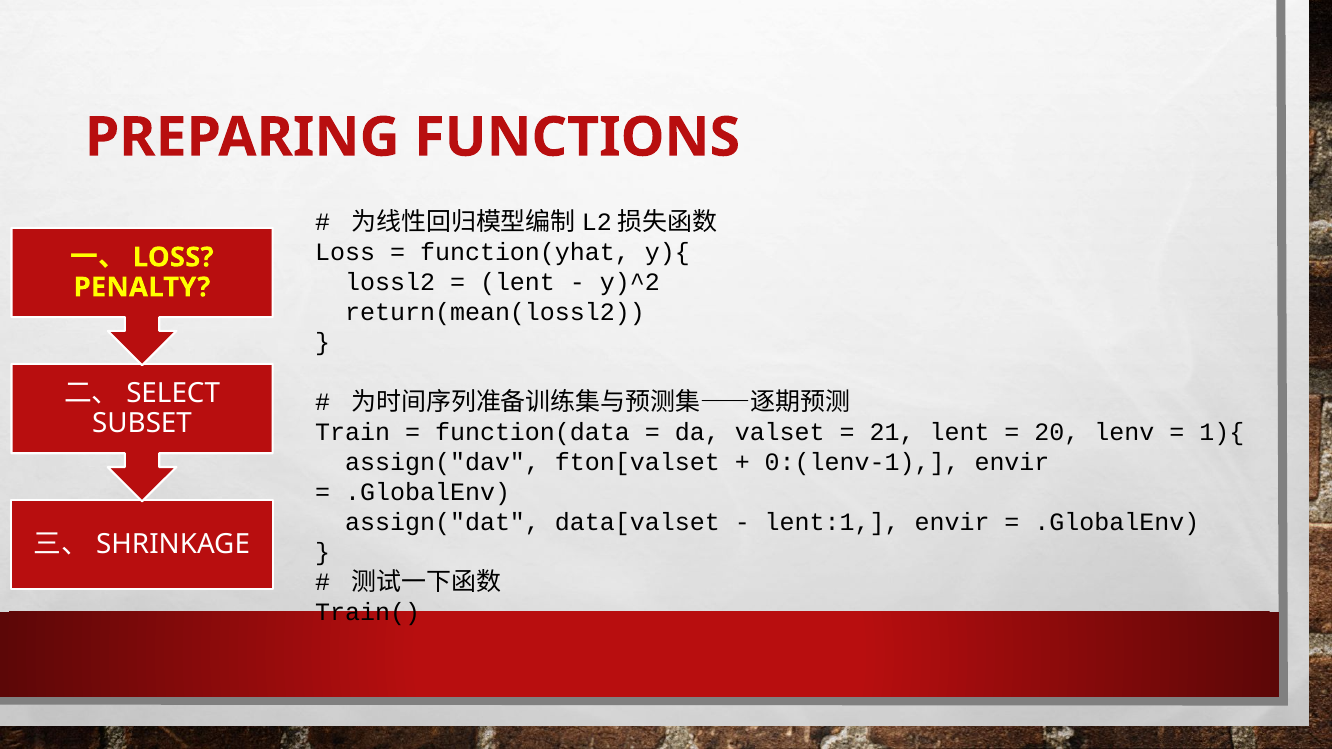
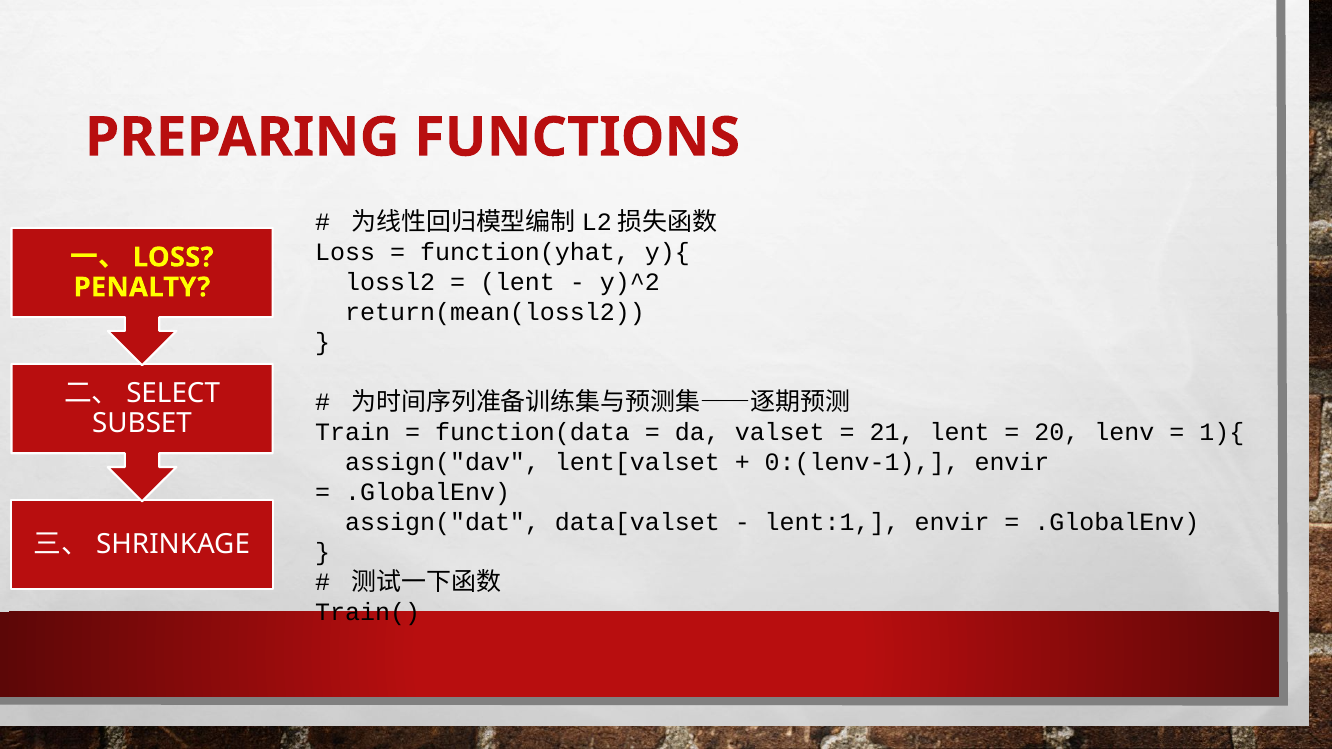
fton[valset: fton[valset -> lent[valset (637, 462)
